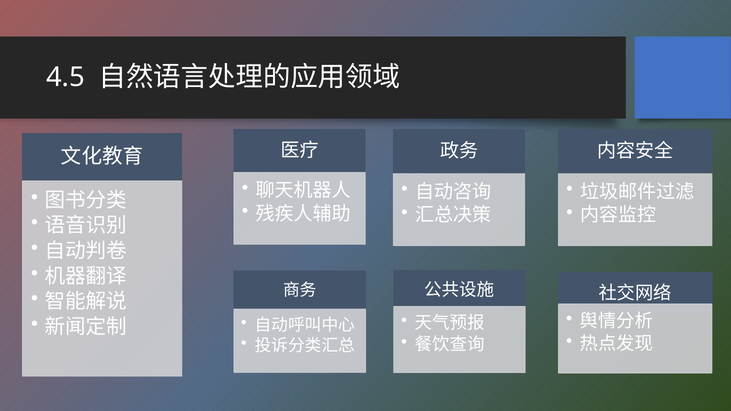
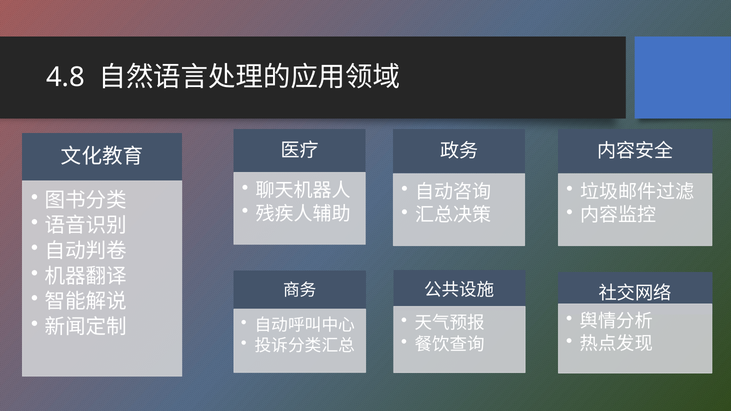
4.5: 4.5 -> 4.8 (66, 77)
